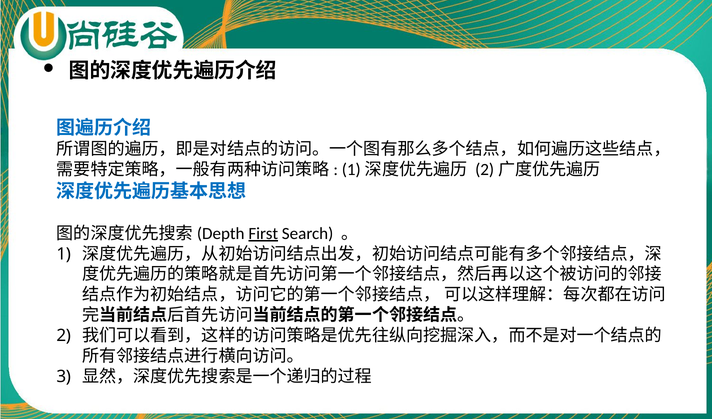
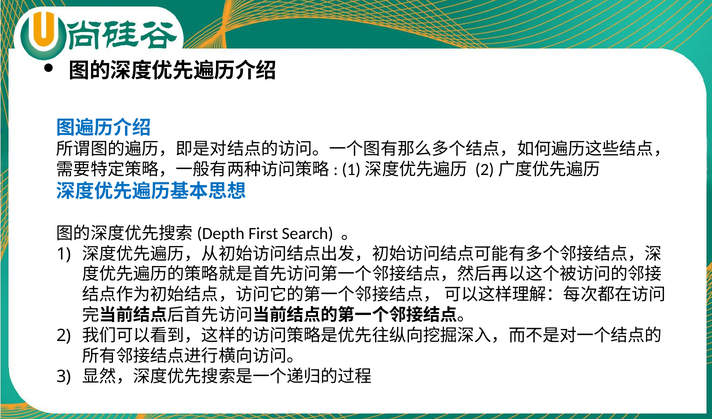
First underline: present -> none (263, 234)
